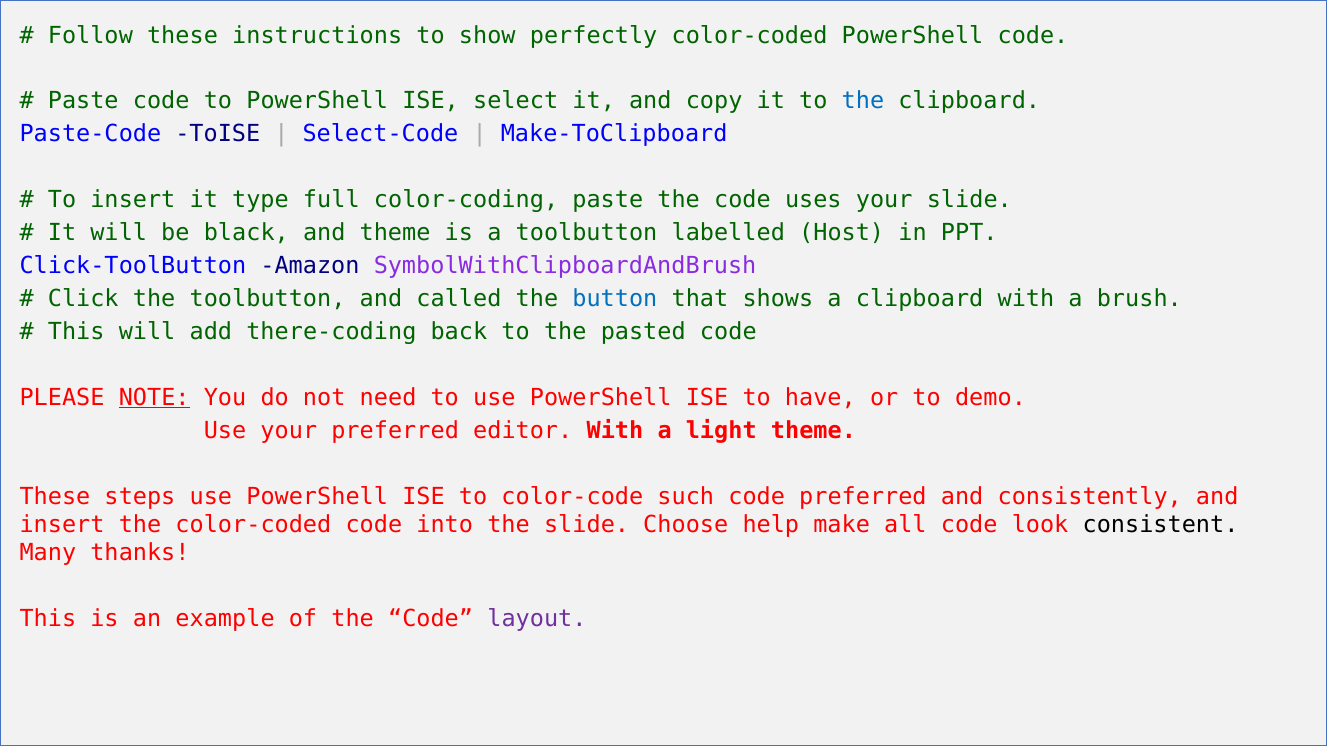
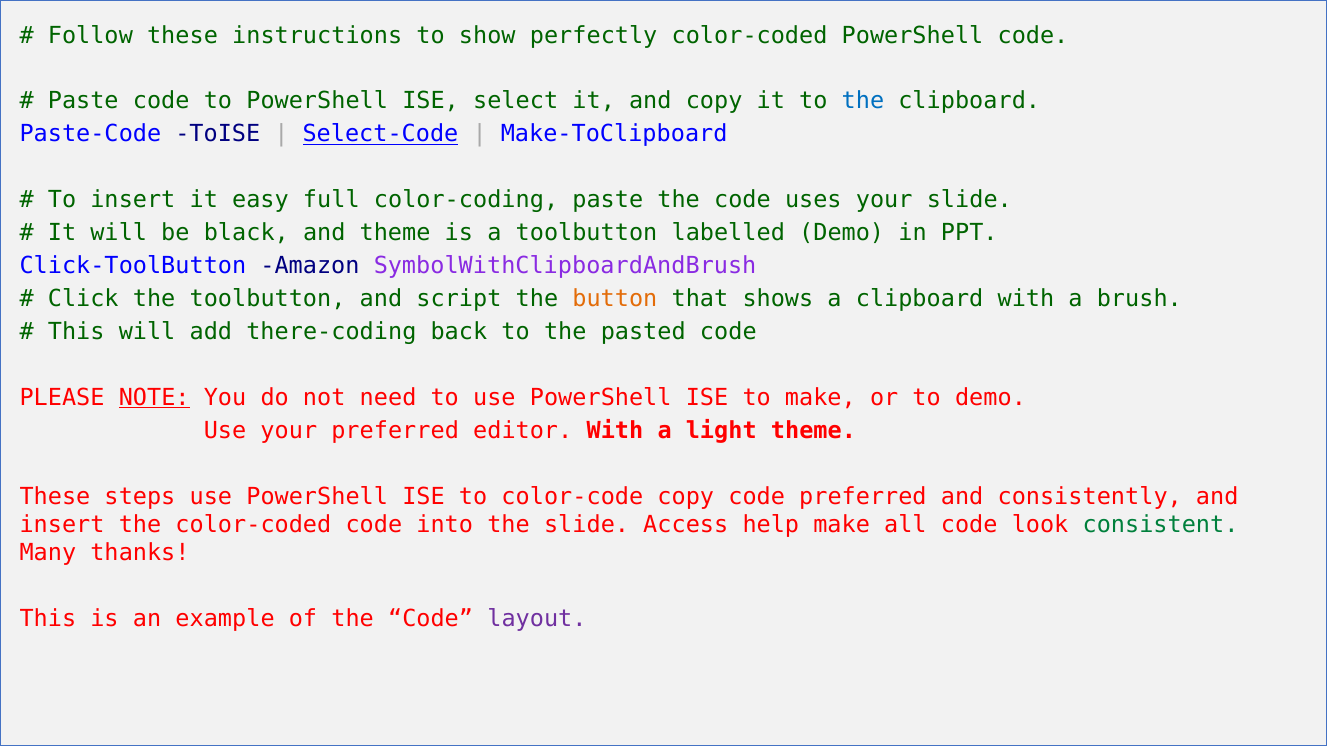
Select-Code underline: none -> present (380, 134)
type: type -> easy (260, 200)
labelled Host: Host -> Demo (842, 233)
called: called -> script (459, 299)
button colour: blue -> orange (615, 299)
to have: have -> make (820, 398)
color-code such: such -> copy (686, 497)
Choose: Choose -> Access (686, 525)
consistent colour: black -> green (1161, 525)
